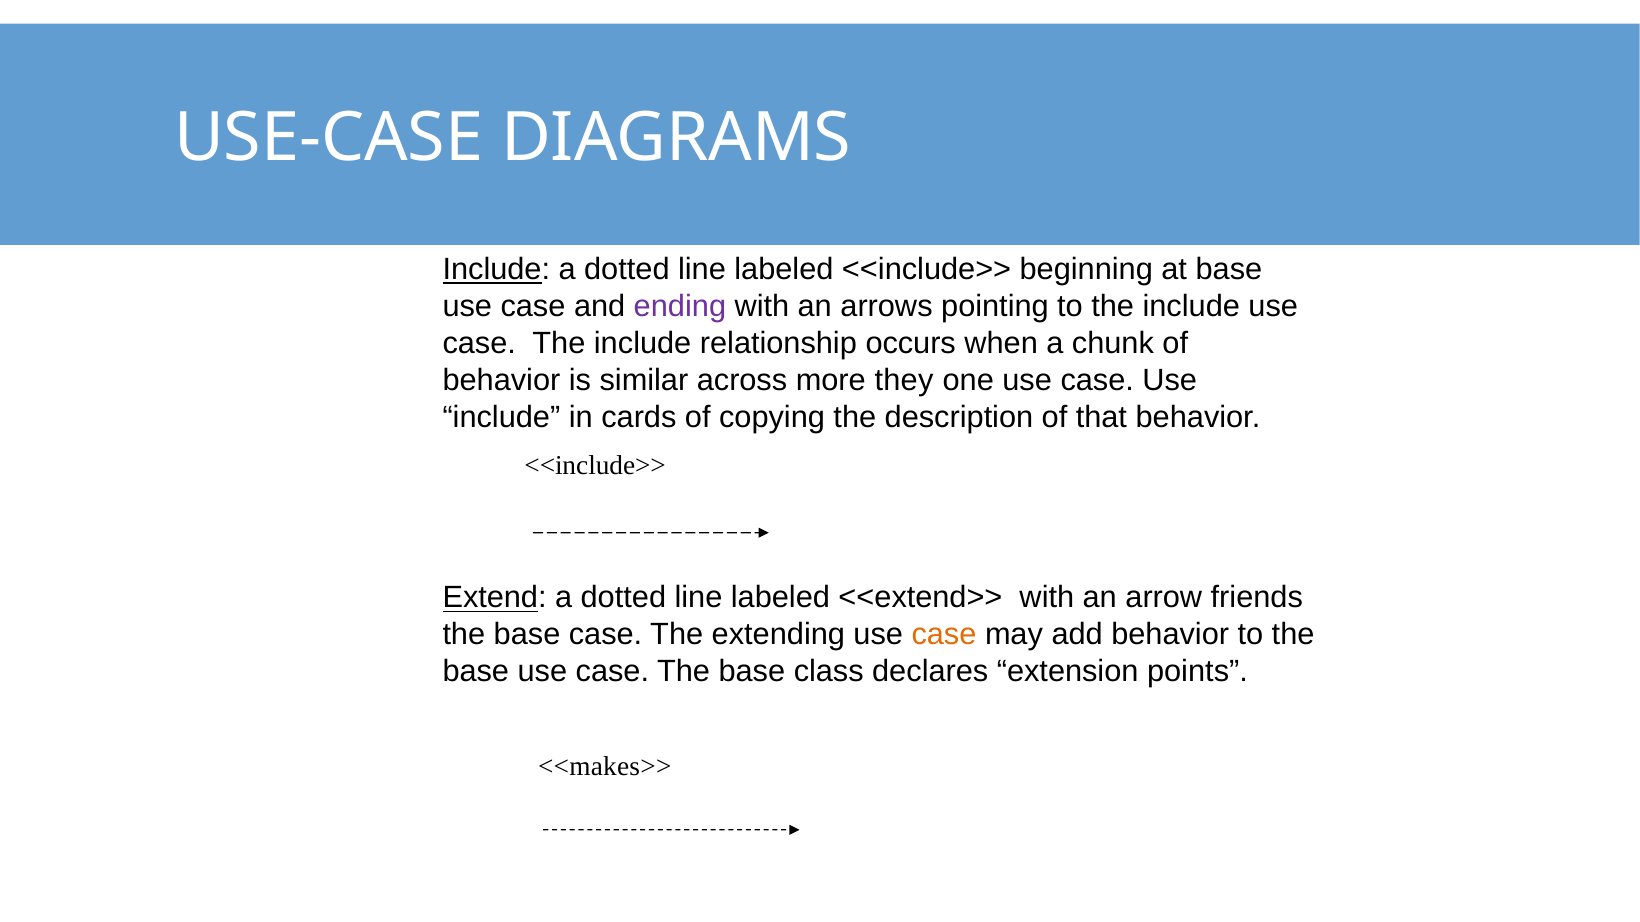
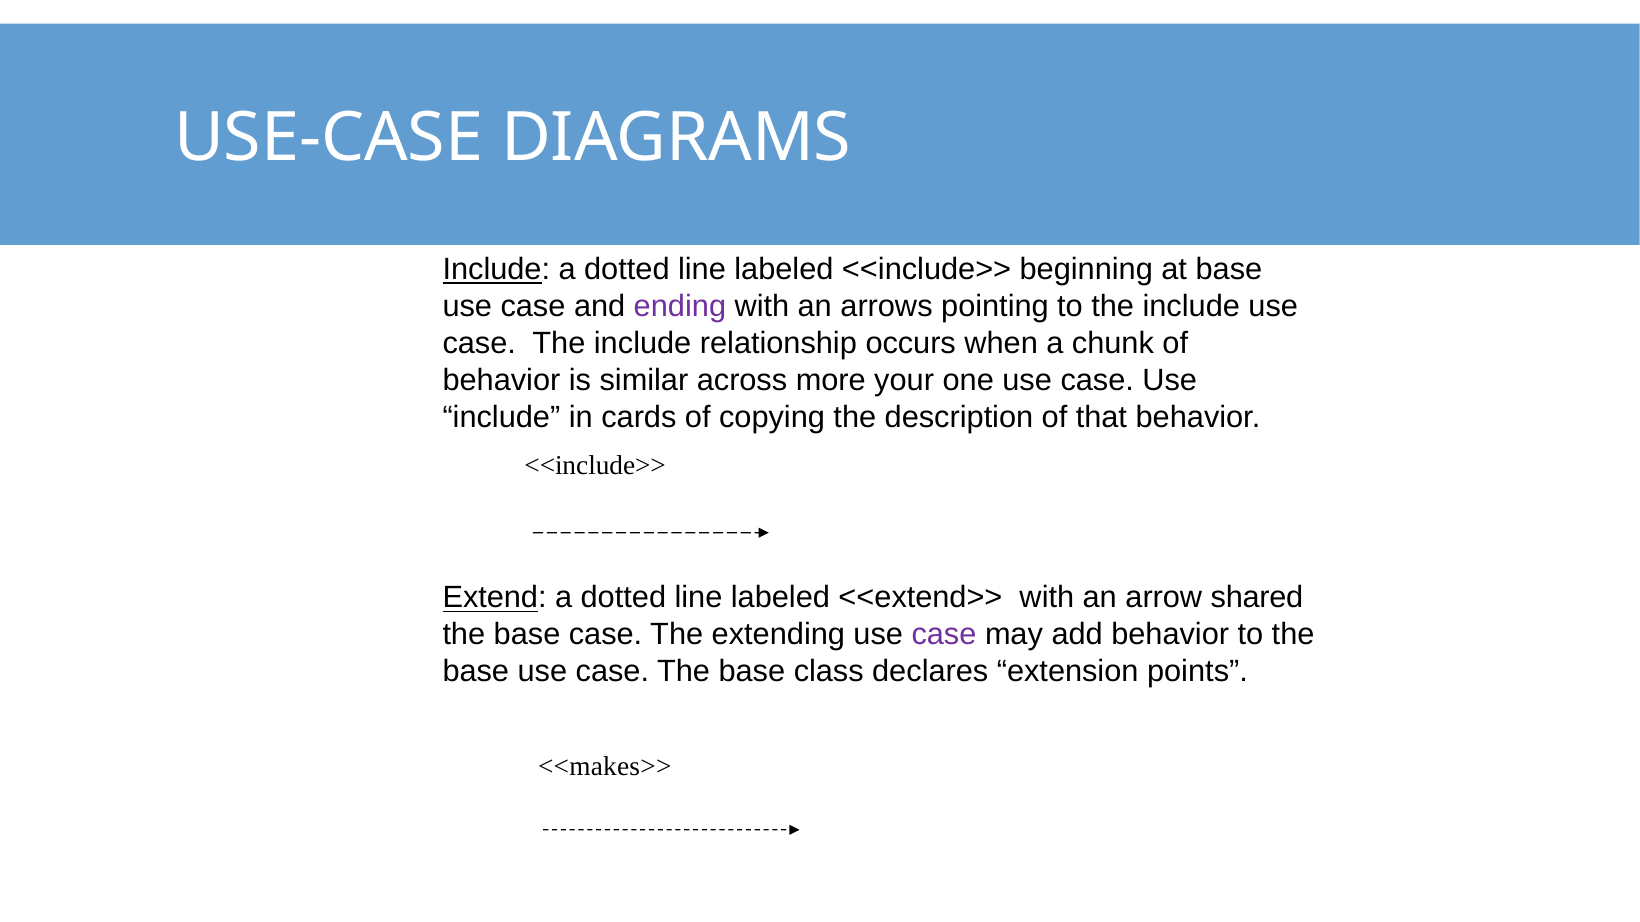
they: they -> your (904, 380)
friends: friends -> shared (1257, 598)
case colour: orange -> purple (944, 635)
